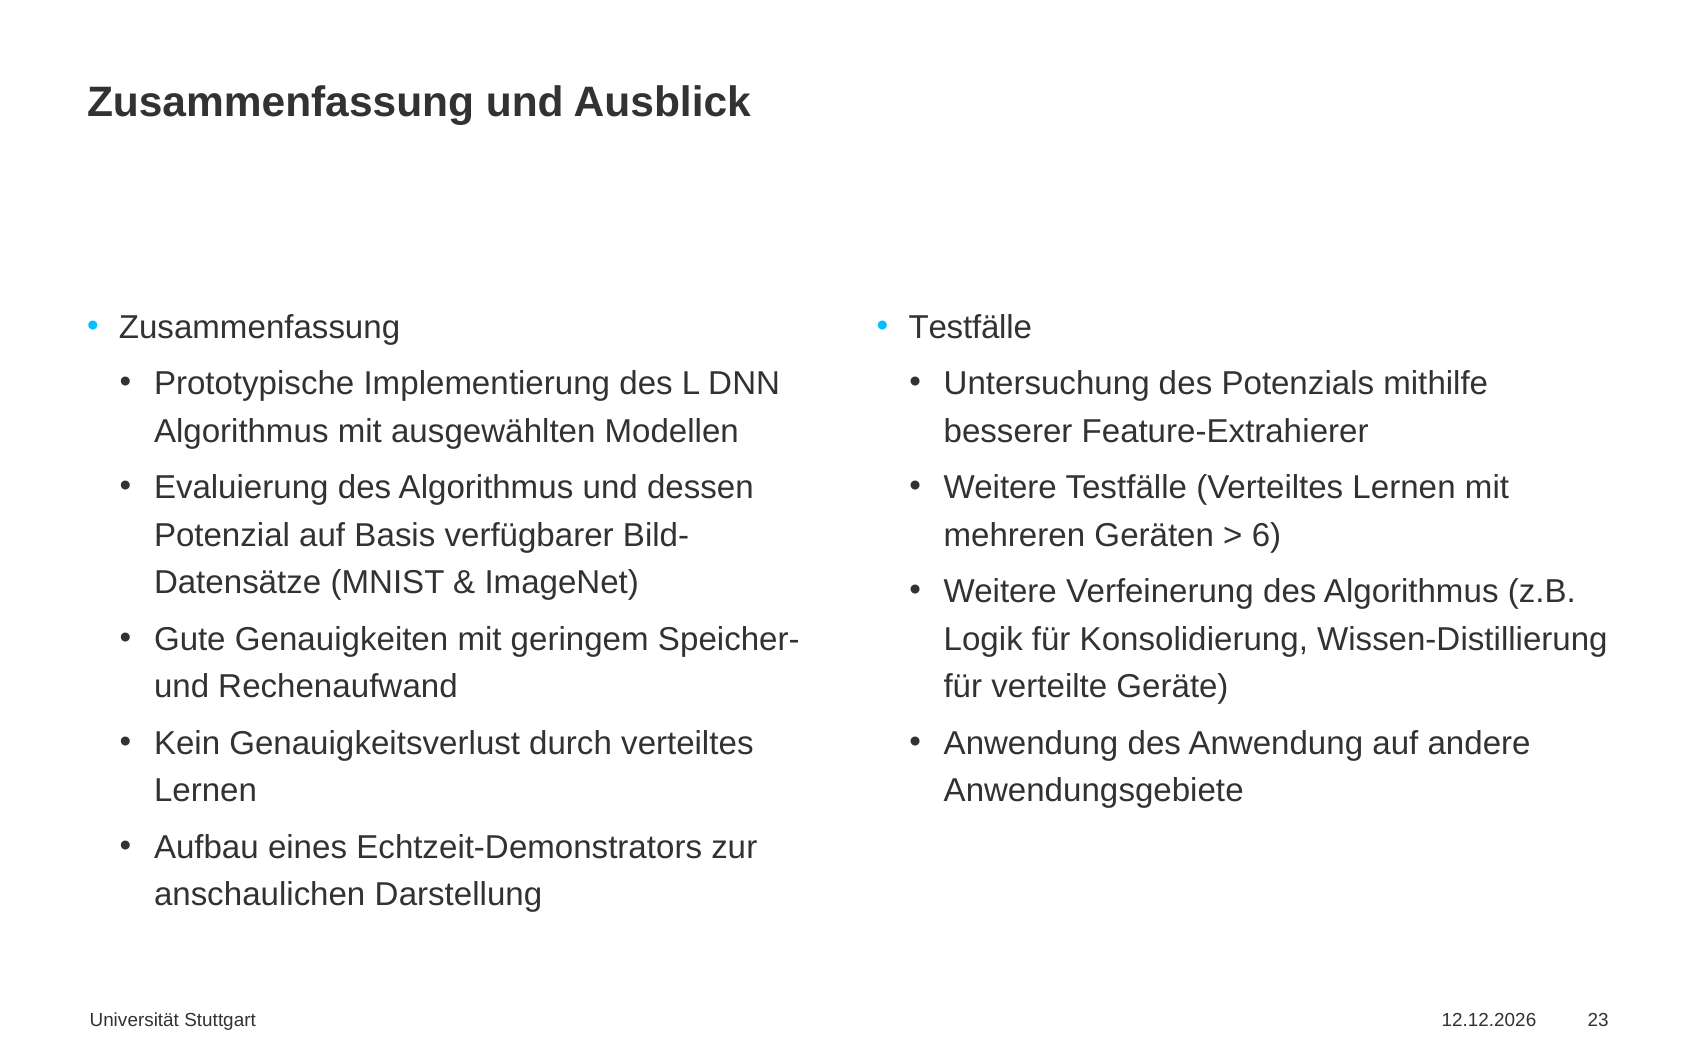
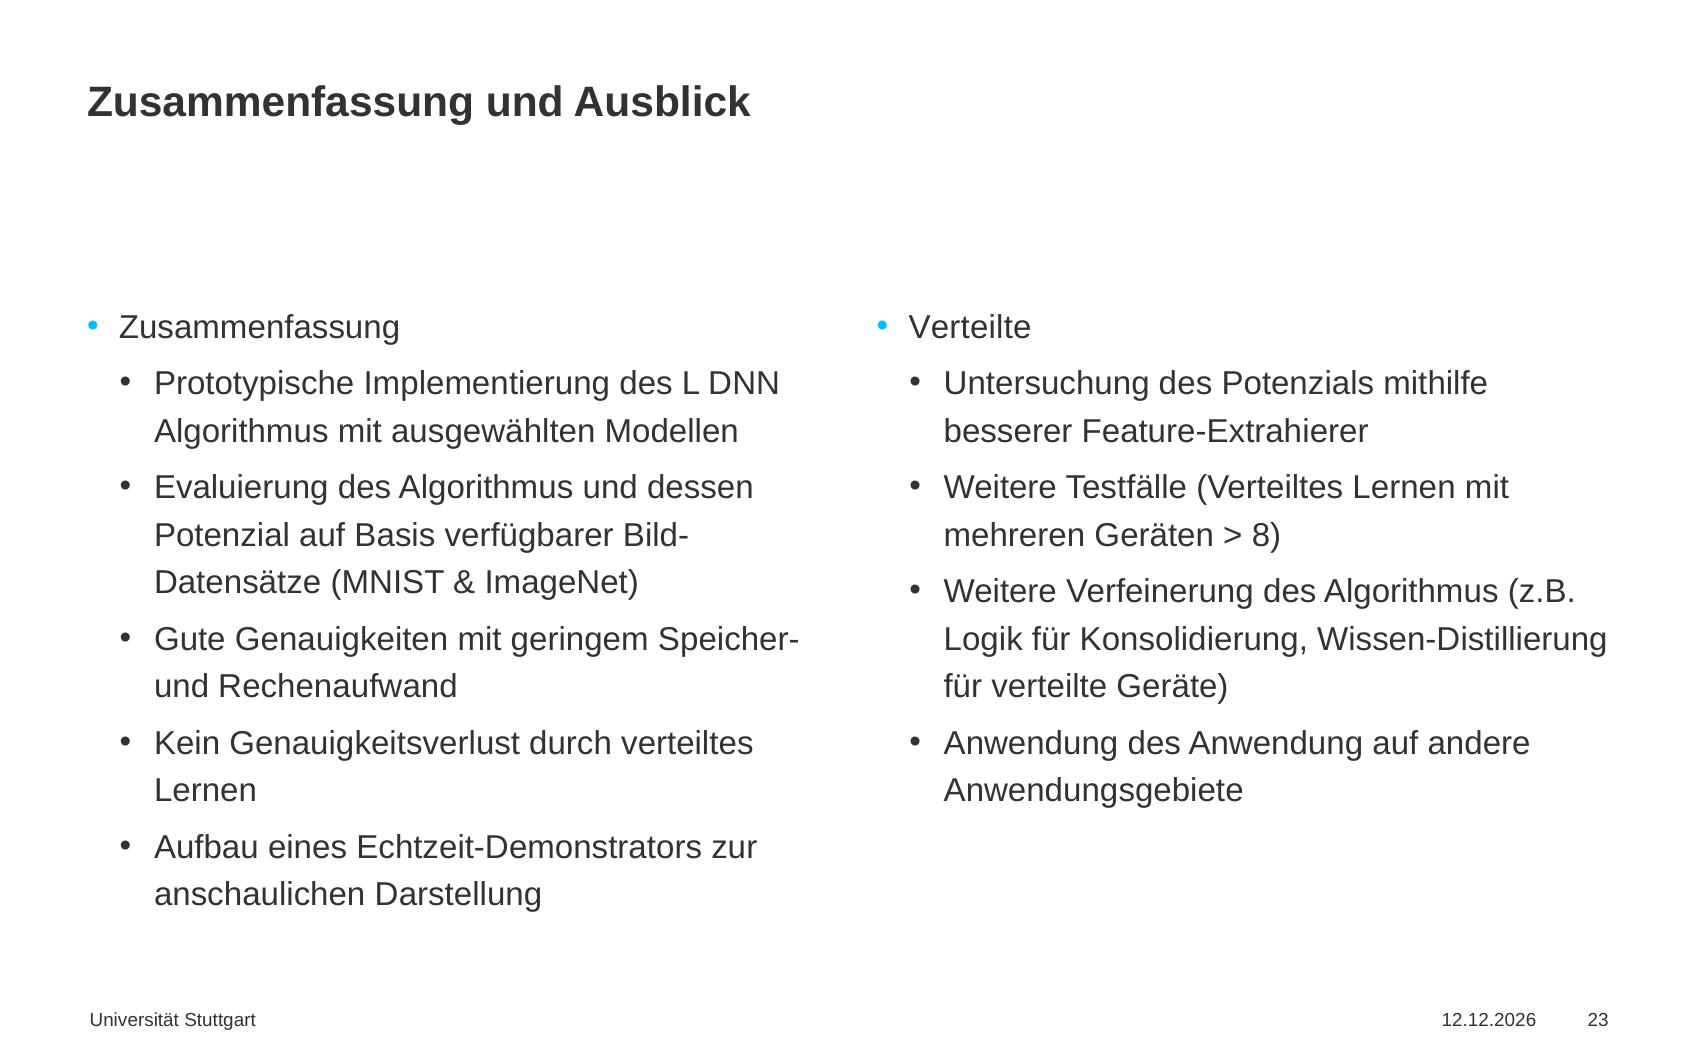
Testfälle: Testfälle -> Verteilte (970, 327)
6: 6 -> 8 (1266, 535)
